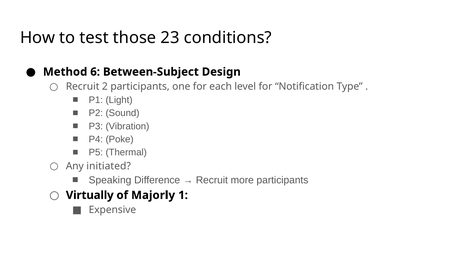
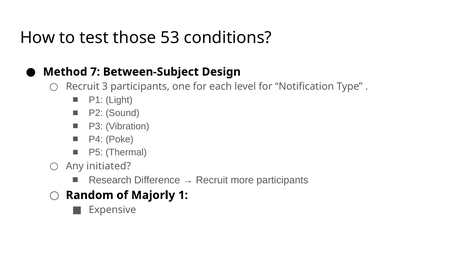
23: 23 -> 53 (170, 38)
6: 6 -> 7 (95, 72)
2: 2 -> 3 (105, 87)
Speaking: Speaking -> Research (110, 180)
Virtually: Virtually -> Random (90, 195)
